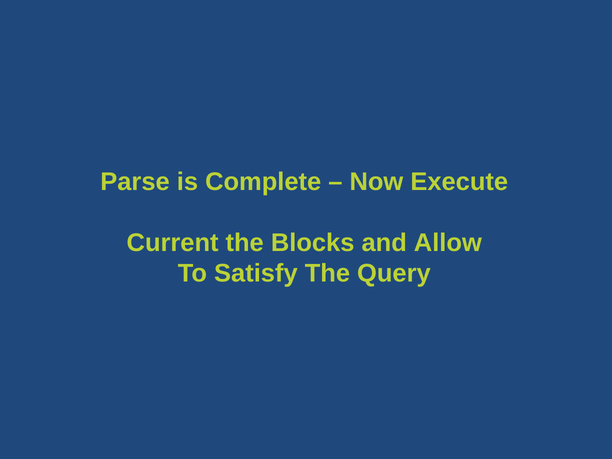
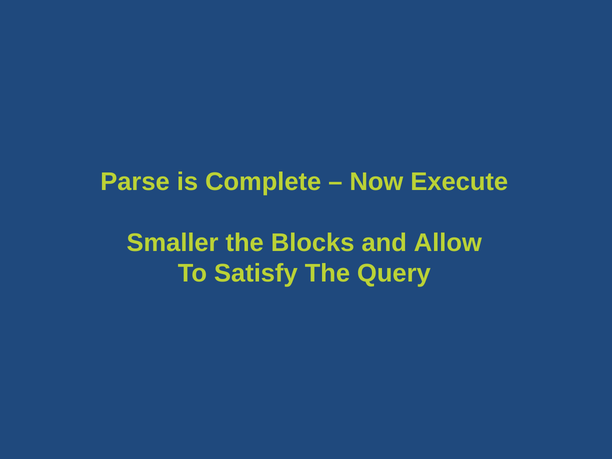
Current: Current -> Smaller (173, 243)
